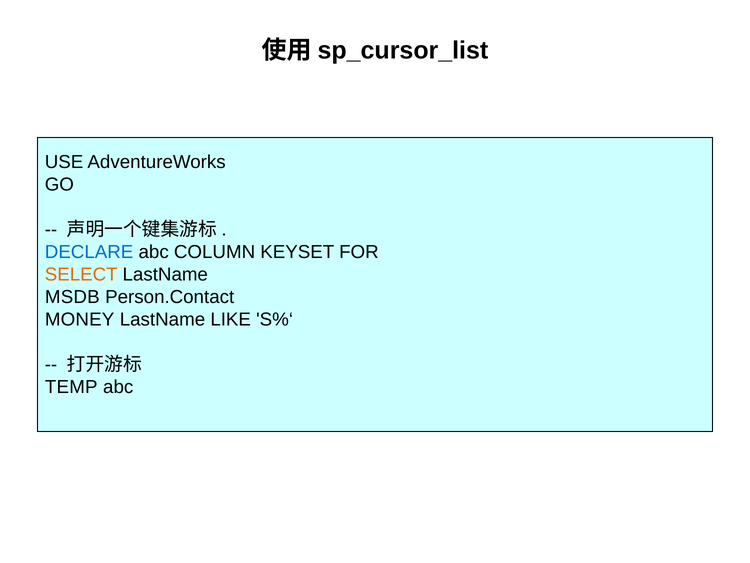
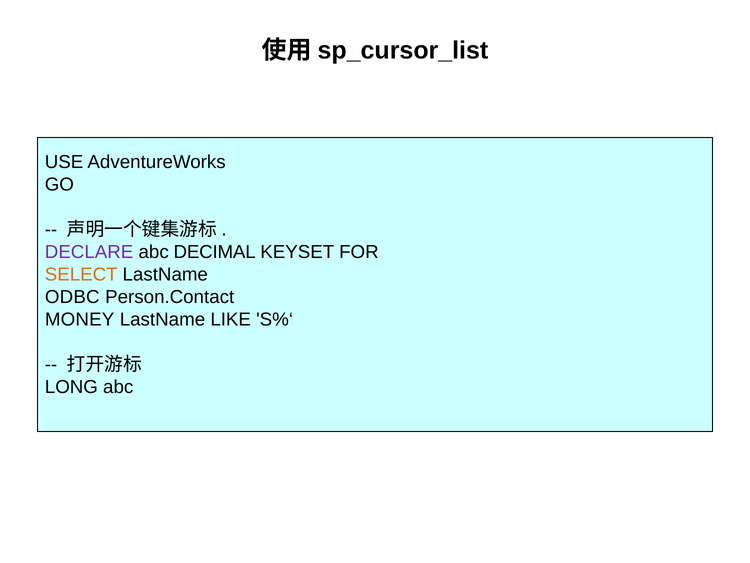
DECLARE colour: blue -> purple (89, 252)
COLUMN: COLUMN -> DECIMAL (215, 252)
MSDB: MSDB -> ODBC (72, 297)
TEMP: TEMP -> LONG (71, 387)
